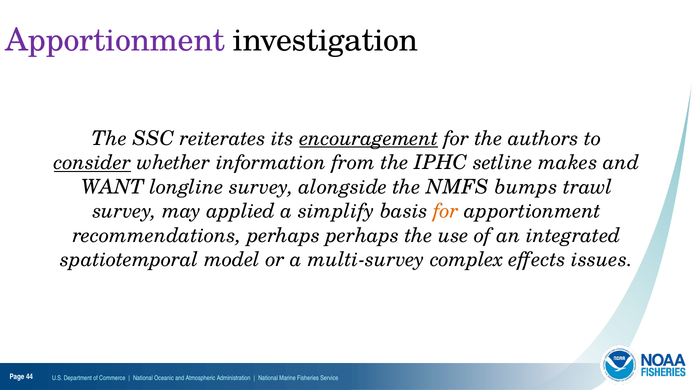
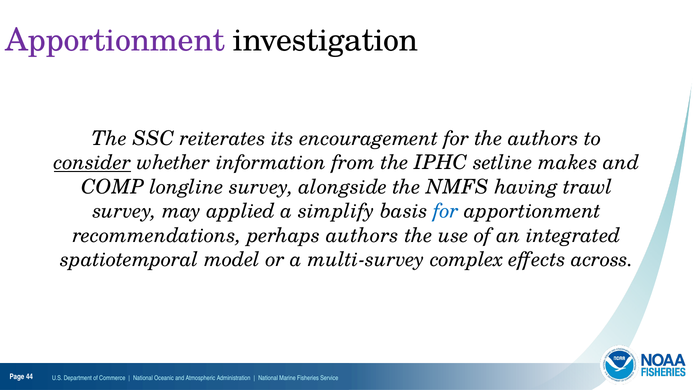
encouragement underline: present -> none (369, 139)
WANT: WANT -> COMP (113, 187)
bumps: bumps -> having (526, 187)
for colour: orange -> blue (446, 211)
perhaps perhaps: perhaps -> authors (363, 236)
issues: issues -> across (602, 260)
